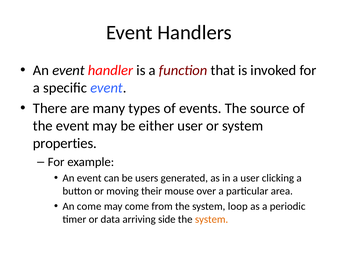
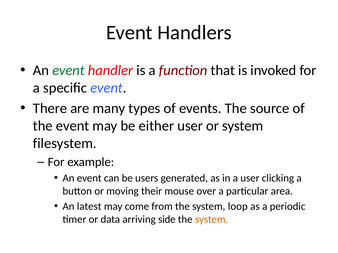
event colour: black -> green (69, 71)
properties: properties -> filesystem (65, 143)
An come: come -> latest (89, 207)
